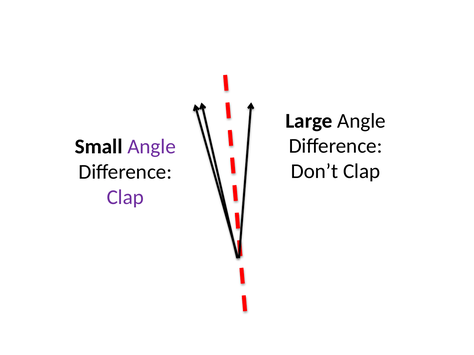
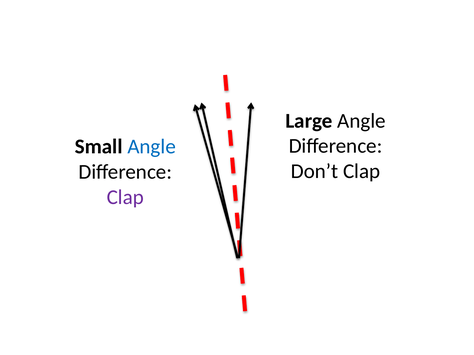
Angle colour: purple -> blue (152, 147)
